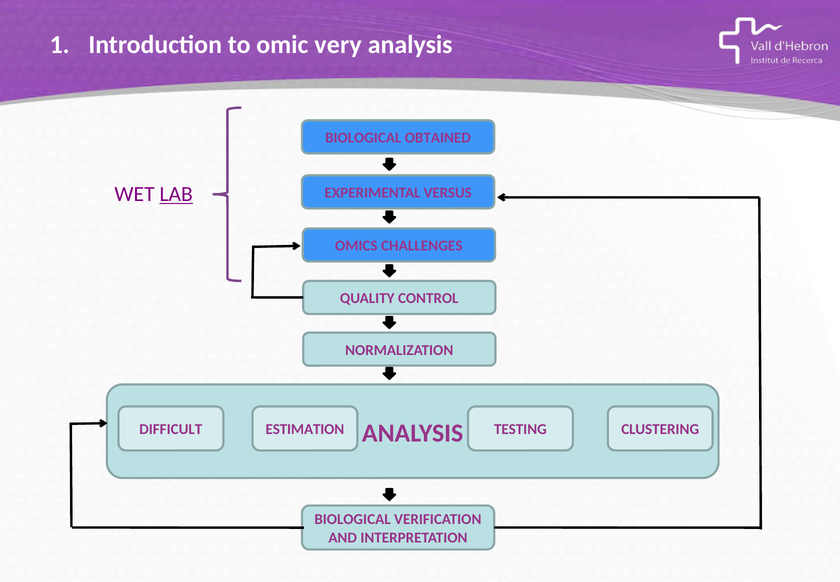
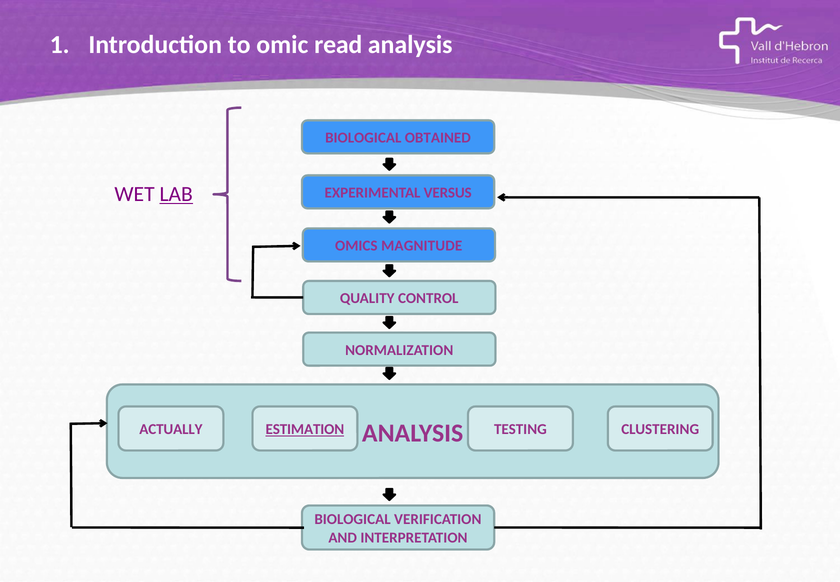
very: very -> read (338, 44)
CHALLENGES: CHALLENGES -> MAGNITUDE (422, 246)
DIFFICULT: DIFFICULT -> ACTUALLY (171, 429)
ESTIMATION underline: none -> present (305, 429)
